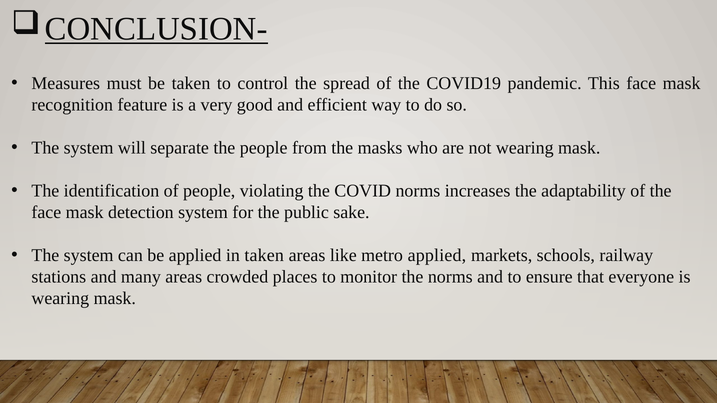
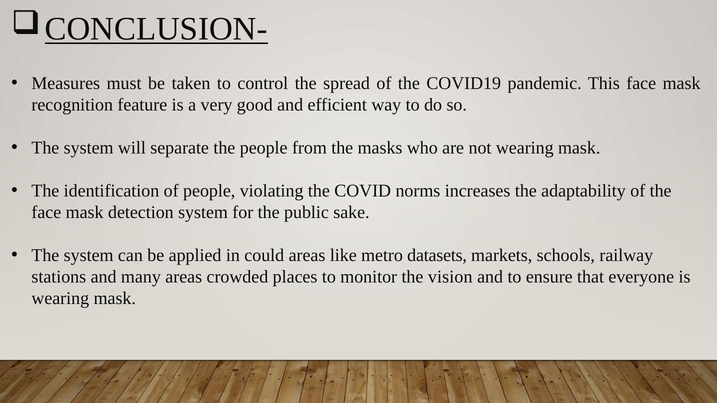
in taken: taken -> could (264, 255)
metro applied: applied -> datasets (437, 255)
the norms: norms -> vision (450, 277)
